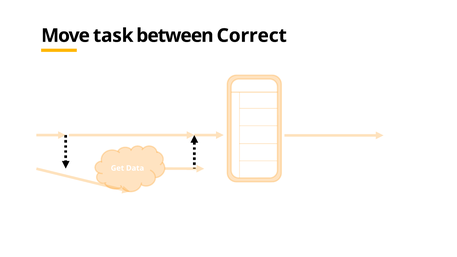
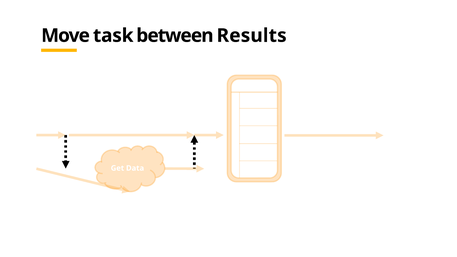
Correct: Correct -> Results (252, 36)
